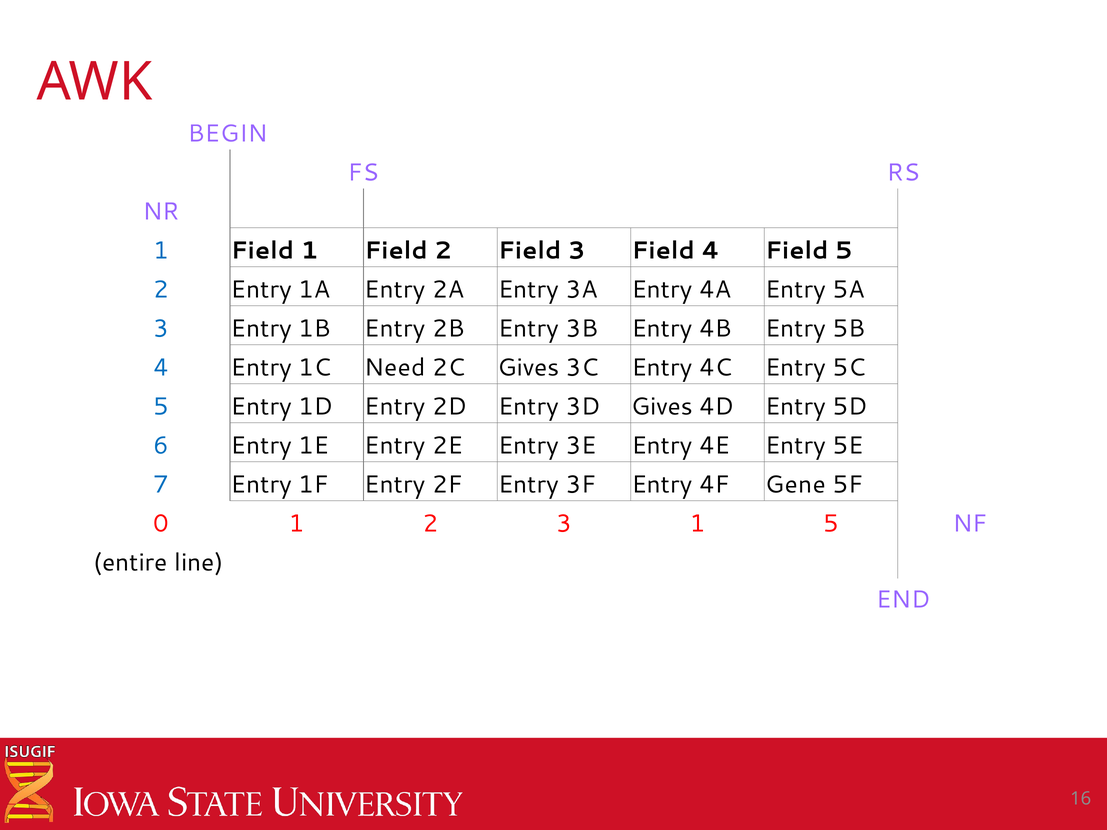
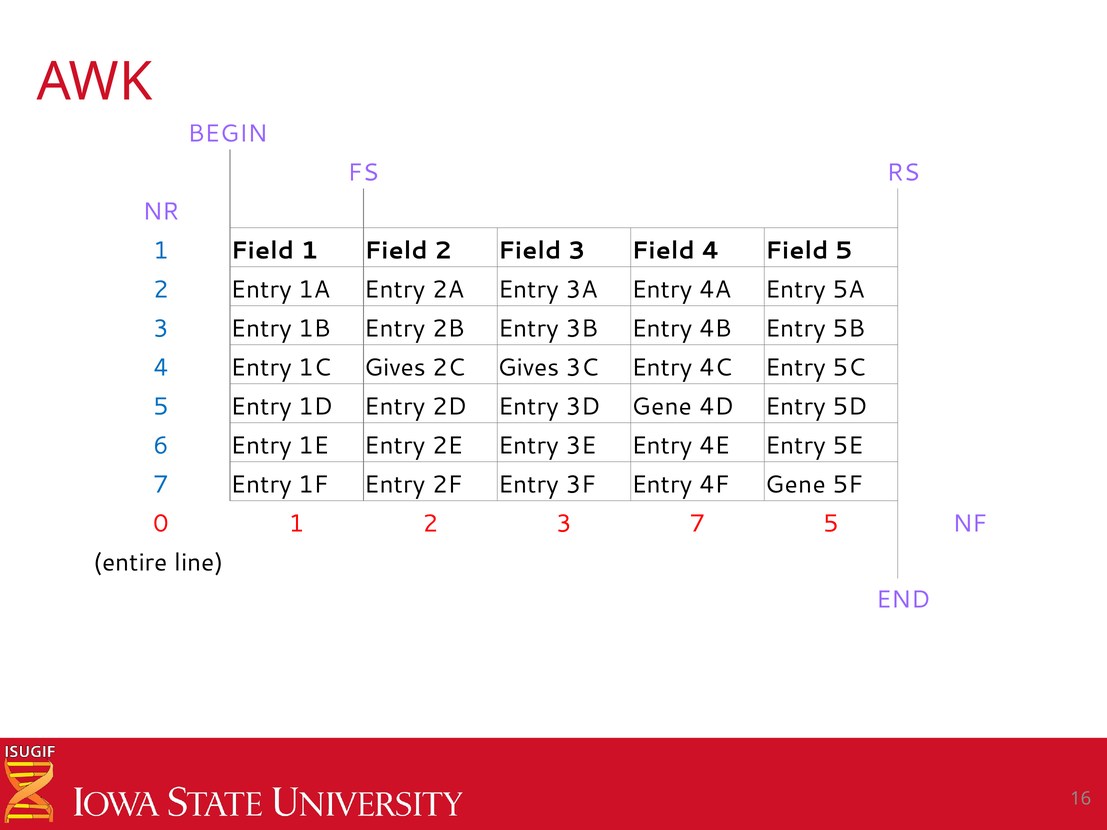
1C Need: Need -> Gives (395, 368)
3D Gives: Gives -> Gene (662, 407)
3 1: 1 -> 7 (698, 524)
